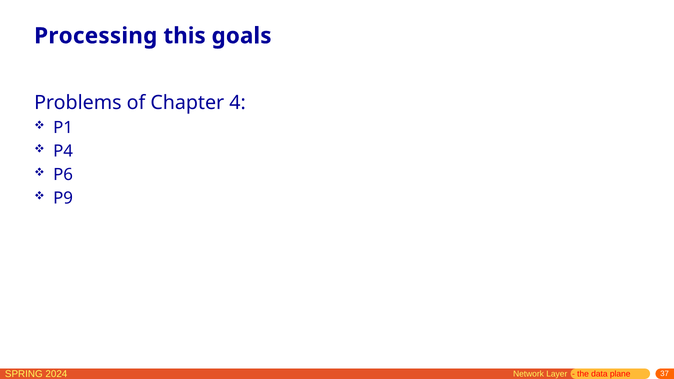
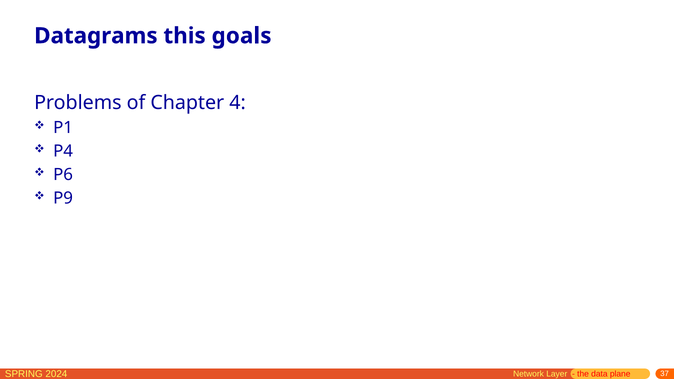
Processing: Processing -> Datagrams (96, 36)
